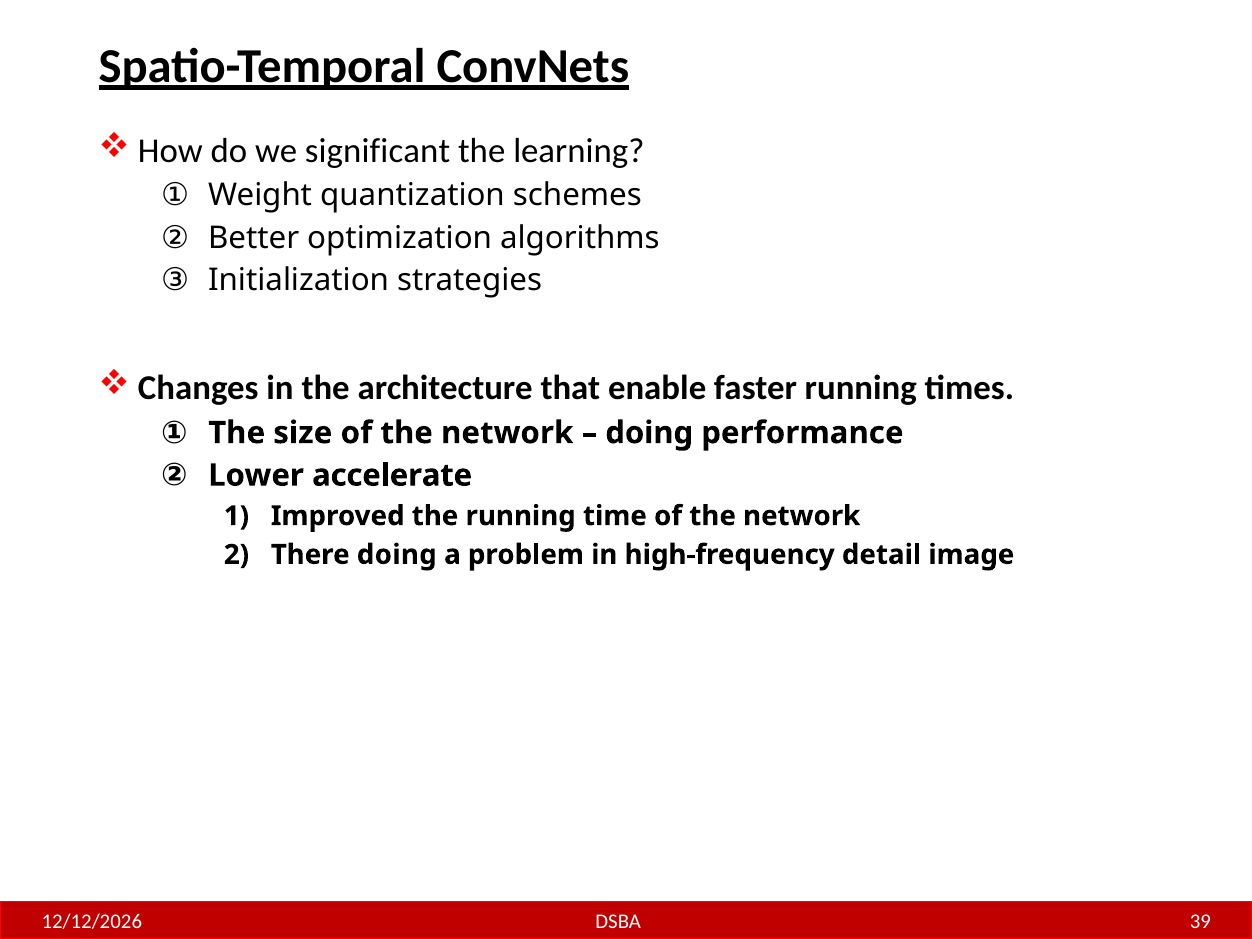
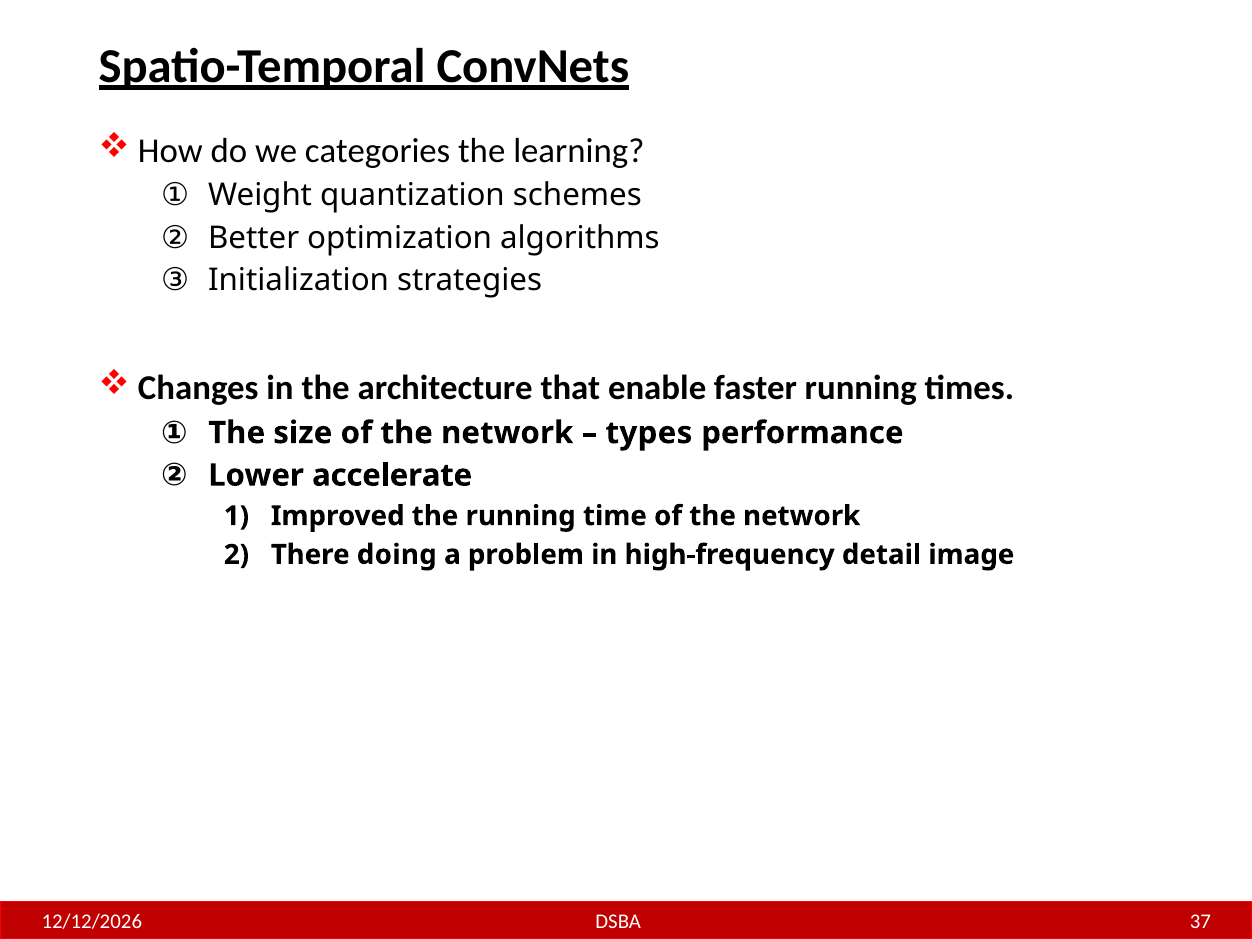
significant: significant -> categories (378, 151)
doing: doing -> types (649, 433)
39: 39 -> 37 (1200, 922)
